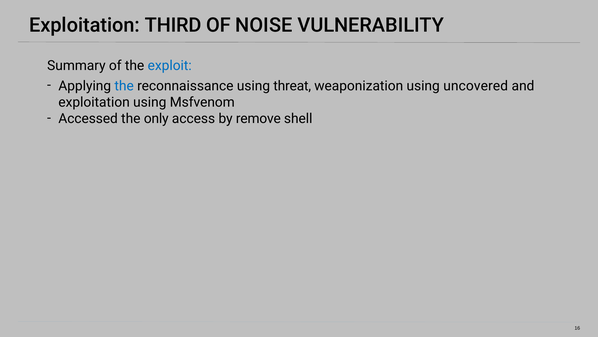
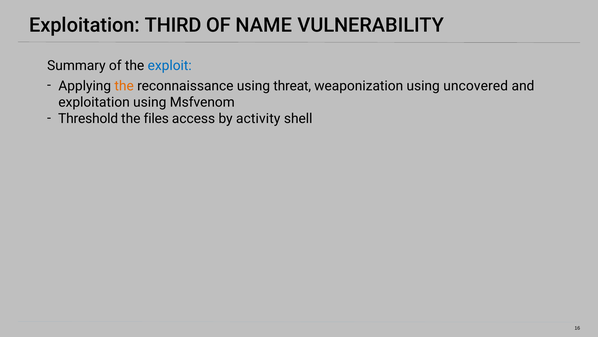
NOISE: NOISE -> NAME (264, 25)
the colour: blue -> orange (124, 86)
Accessed: Accessed -> Threshold (88, 119)
only: only -> files (156, 119)
remove: remove -> activity (258, 119)
